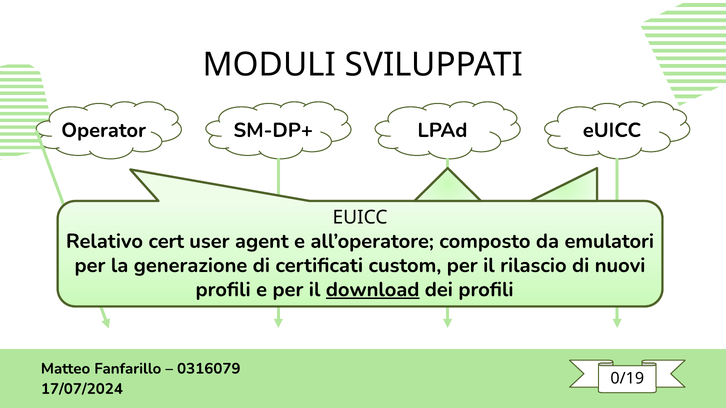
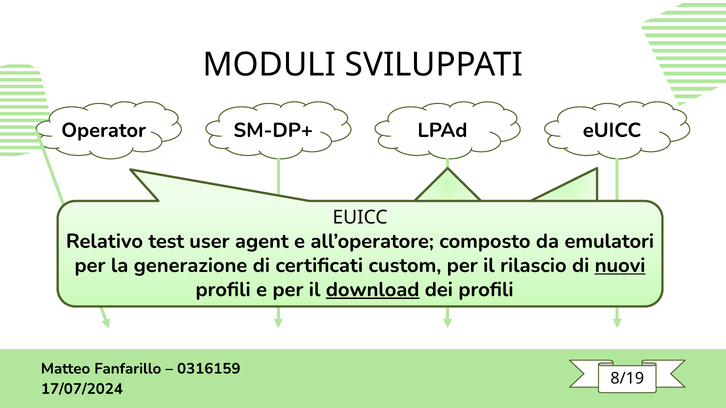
cert: cert -> test (166, 241)
nuovi underline: none -> present (620, 266)
0316079: 0316079 -> 0316159 (209, 369)
0/19: 0/19 -> 8/19 (627, 379)
